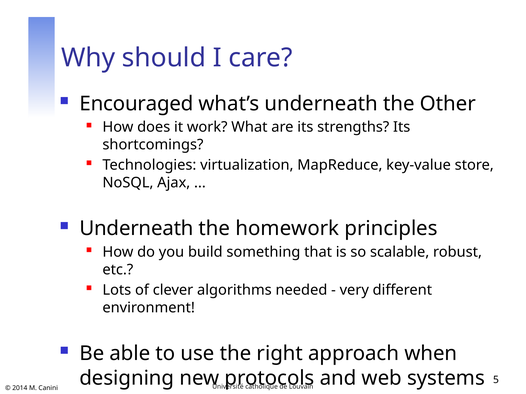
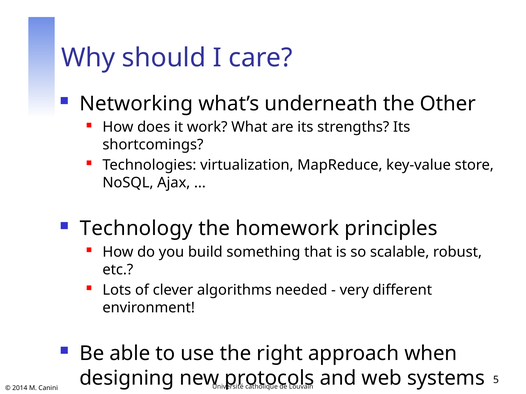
Encouraged: Encouraged -> Networking (136, 104)
Underneath: Underneath -> Technology (136, 229)
